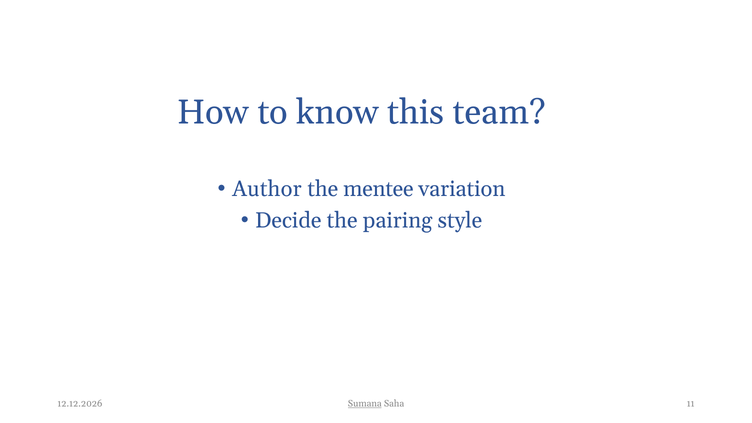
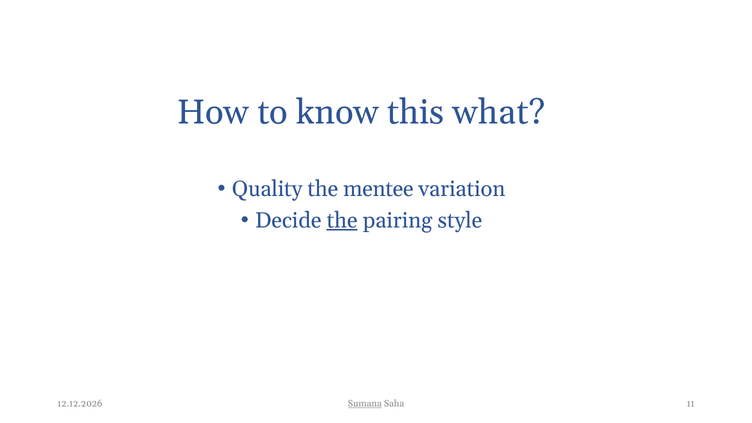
team: team -> what (499, 112)
Author: Author -> Quality (267, 189)
the underline: none -> present (342, 220)
